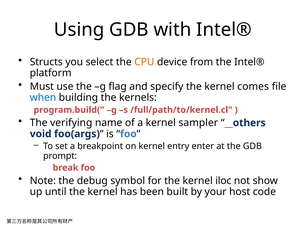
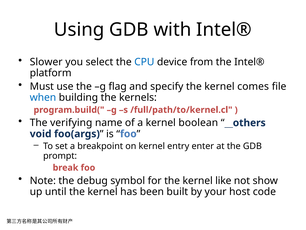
Structs: Structs -> Slower (46, 62)
CPU colour: orange -> blue (144, 62)
sampler: sampler -> boolean (198, 123)
iloc: iloc -> like (223, 180)
